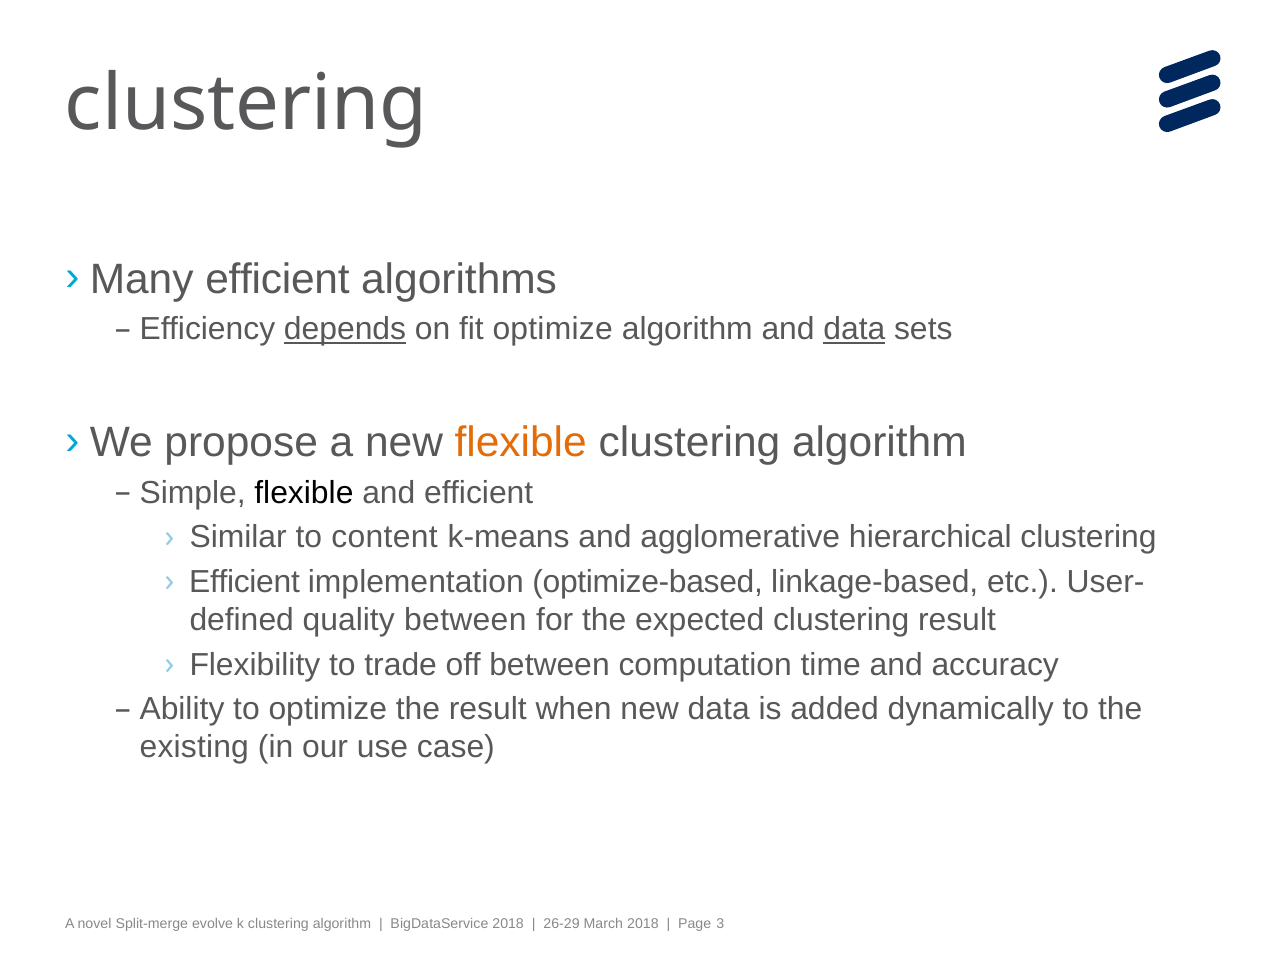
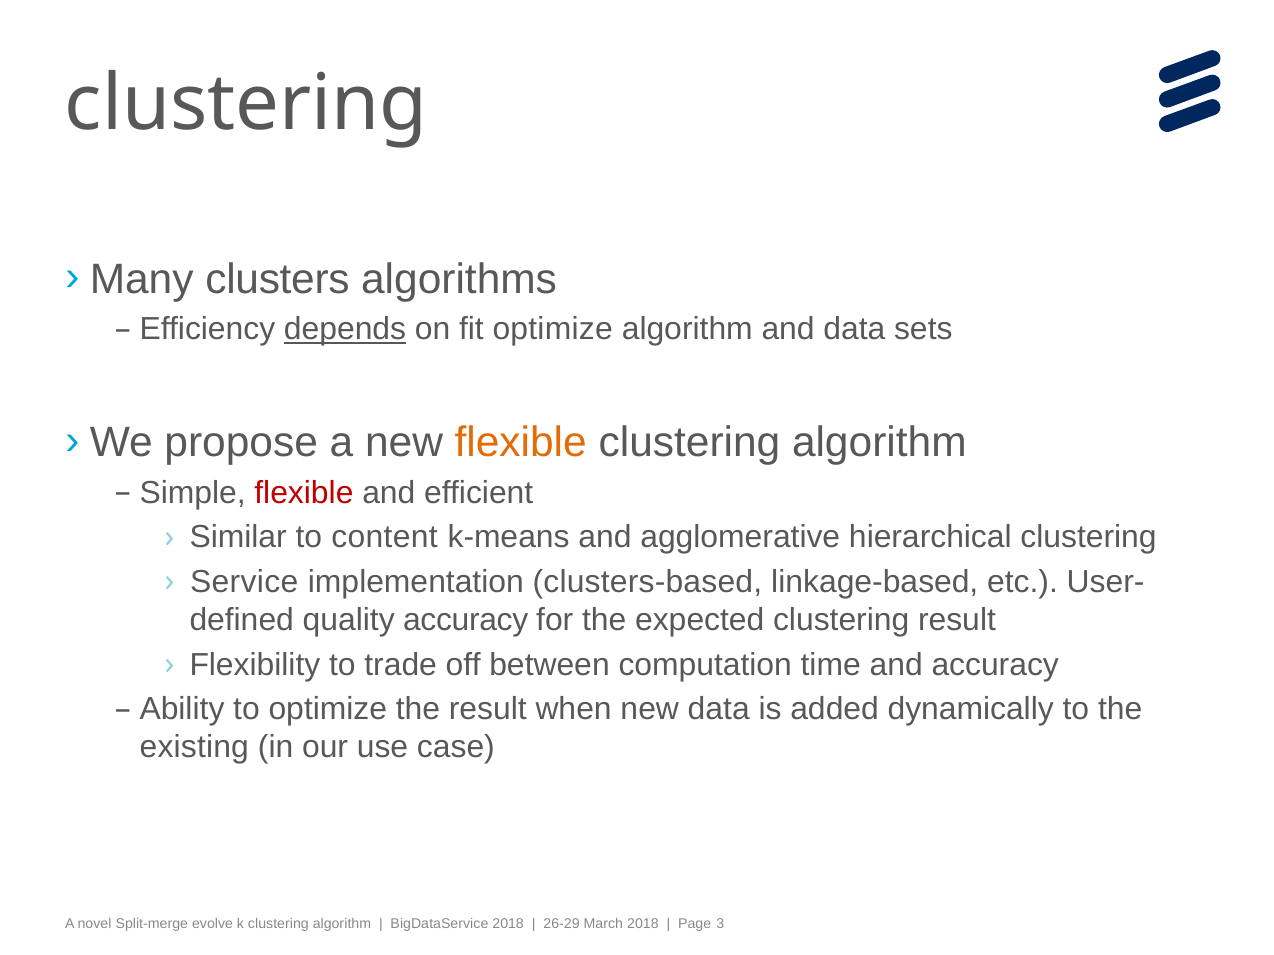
efficient: efficient -> clusters (277, 279)
data underline: present -> none (854, 329)
flexible colour: black -> red (304, 493)
Efficient: Efficient -> Service (244, 582)
optimize-based: optimize-based -> clusters-based (647, 582)
quality between: between -> accuracy (466, 620)
